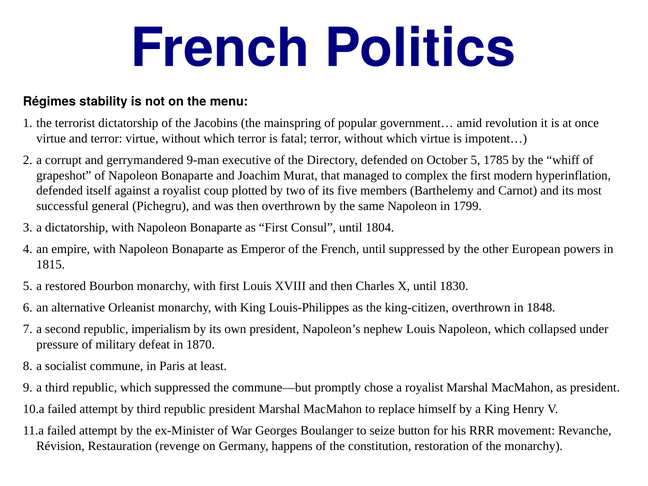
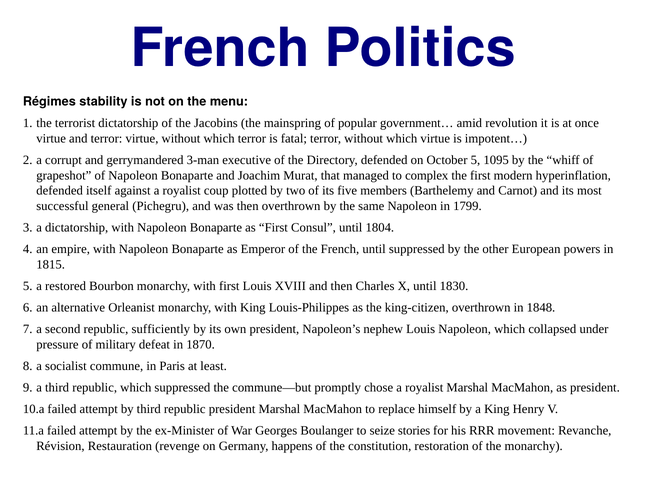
9-man: 9-man -> 3-man (203, 160)
1785: 1785 -> 1095 (496, 160)
imperialism: imperialism -> sufficiently (161, 329)
button: button -> stories (414, 431)
